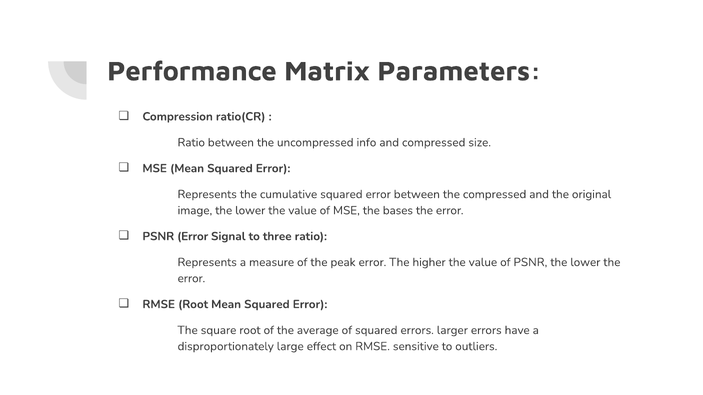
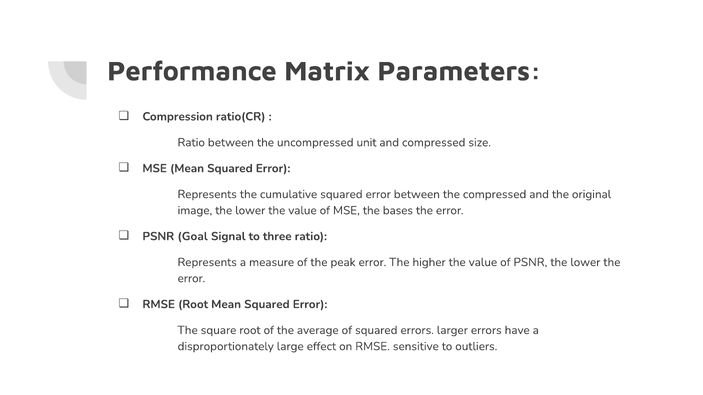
info: info -> unit (366, 143)
PSNR Error: Error -> Goal (193, 237)
